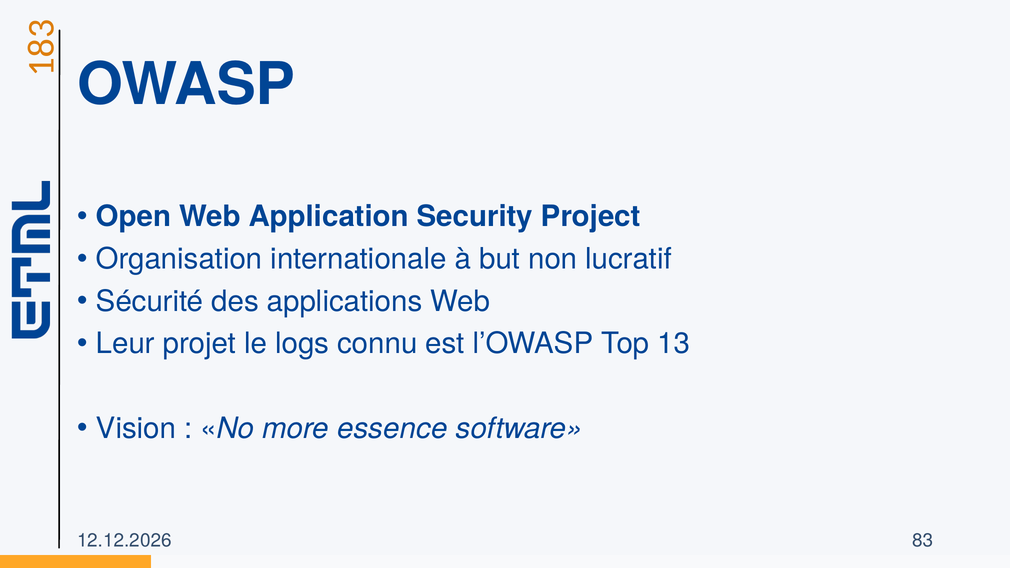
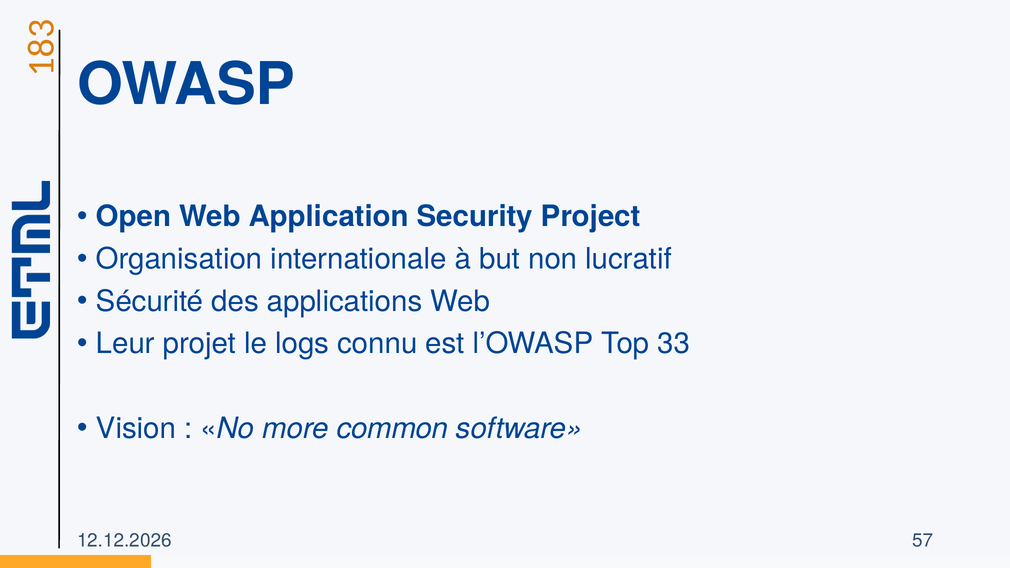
13: 13 -> 33 (674, 344)
essence: essence -> common (393, 428)
83: 83 -> 57 (923, 541)
